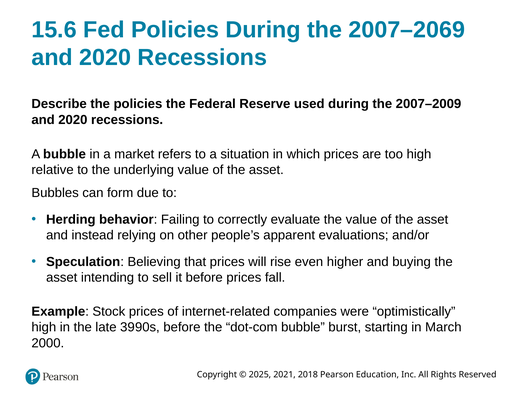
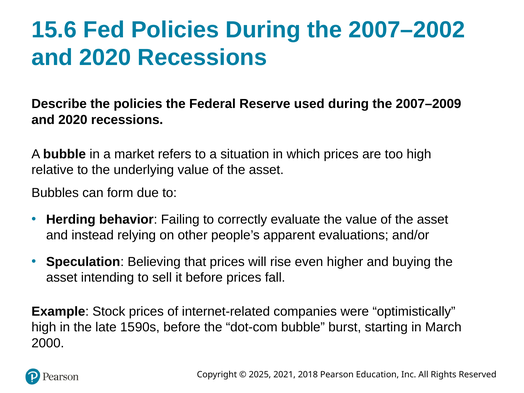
2007–2069: 2007–2069 -> 2007–2002 (407, 30)
39: 39 -> 15 (127, 327)
